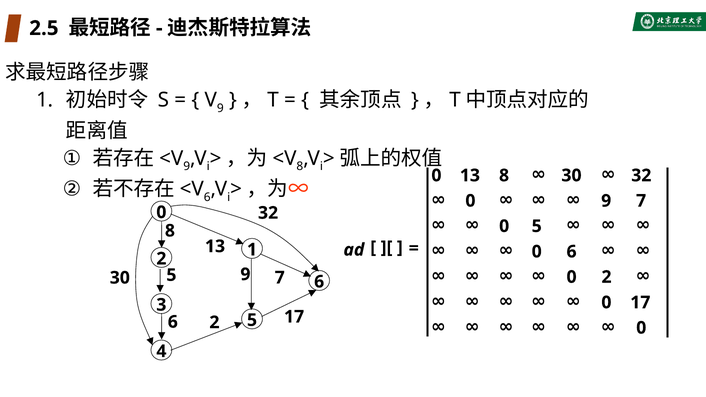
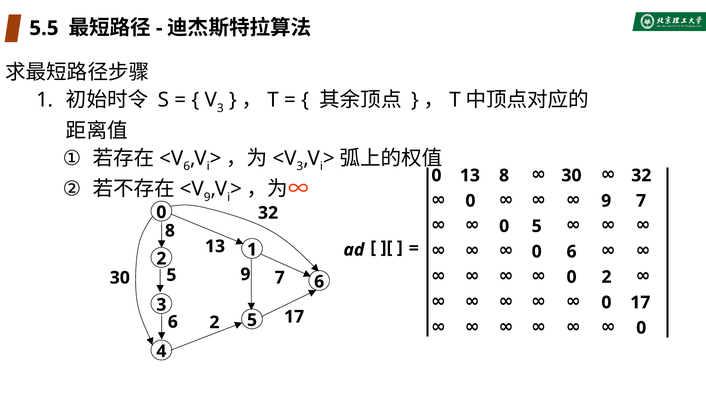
2.5: 2.5 -> 5.5 (44, 28)
9: 9 -> 3 (220, 108)
9: 9 -> 6 (187, 166)
8: 8 -> 3 (300, 166)
6: 6 -> 9 (207, 197)
